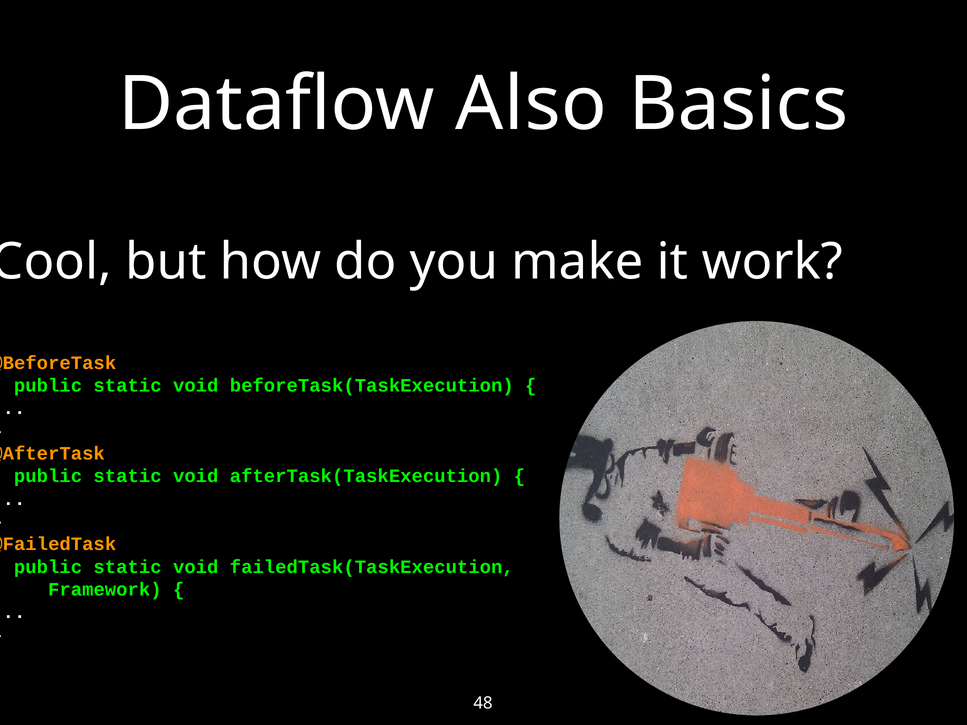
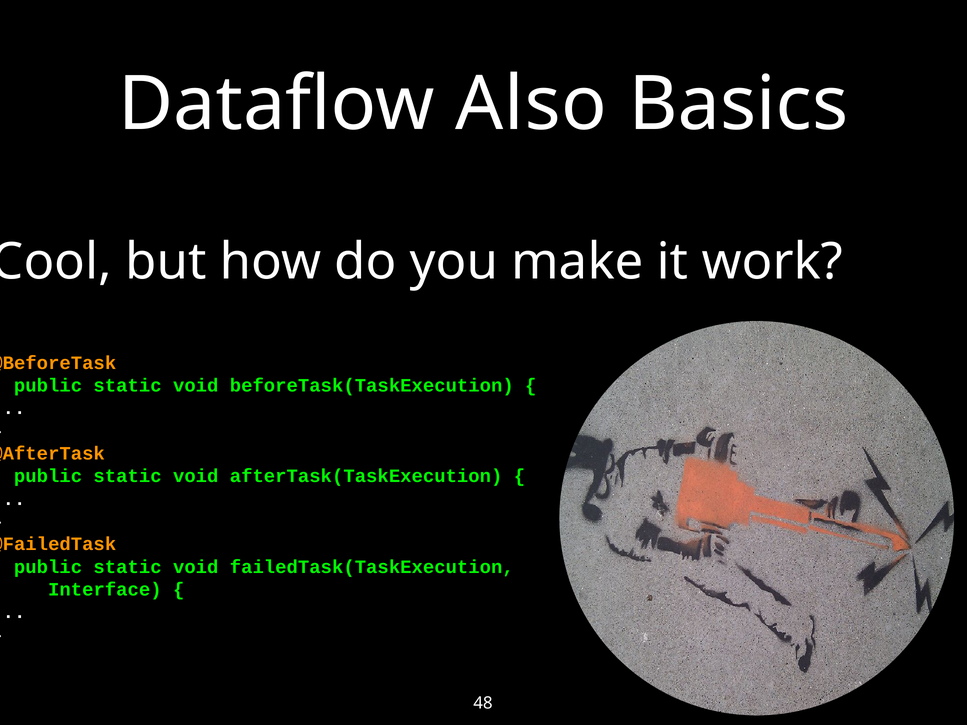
Framework: Framework -> Interface (105, 590)
